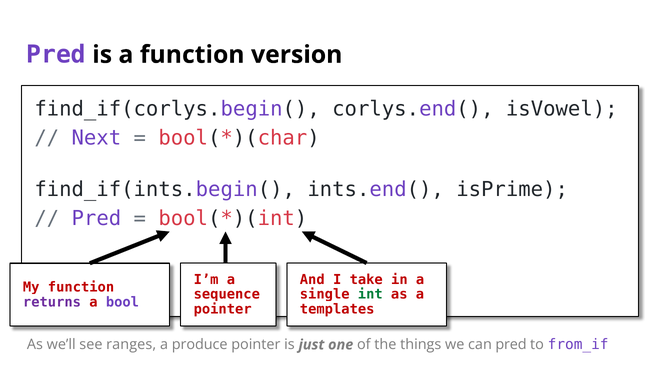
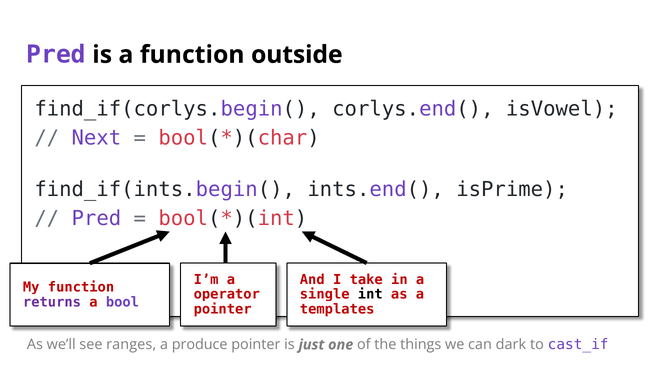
version: version -> outside (297, 55)
sequence: sequence -> operator (227, 295)
int colour: green -> black (370, 295)
can pred: pred -> dark (511, 345)
from_if: from_if -> cast_if (578, 345)
